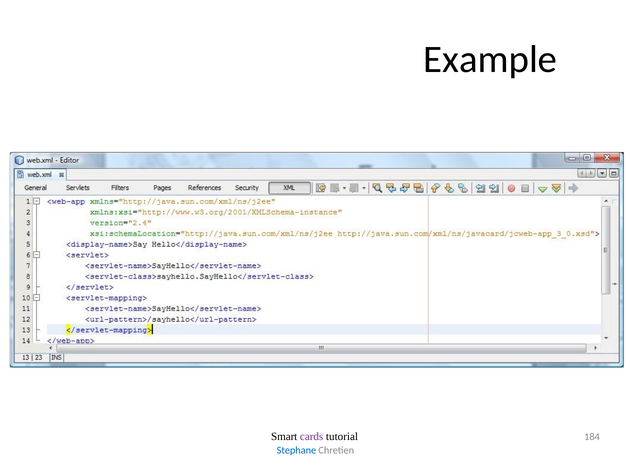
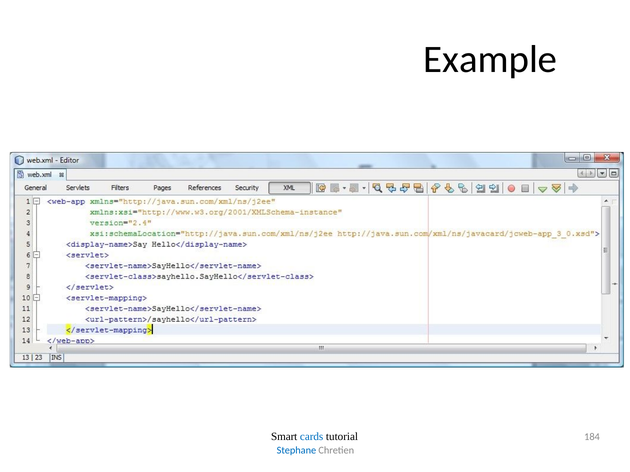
cards colour: purple -> blue (312, 437)
